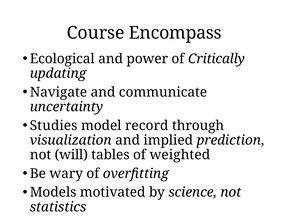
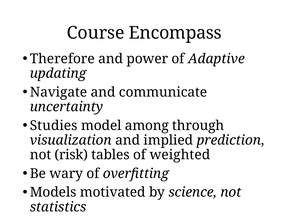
Ecological: Ecological -> Therefore (62, 59)
Critically: Critically -> Adaptive (216, 59)
record: record -> among (147, 126)
will: will -> risk (71, 155)
